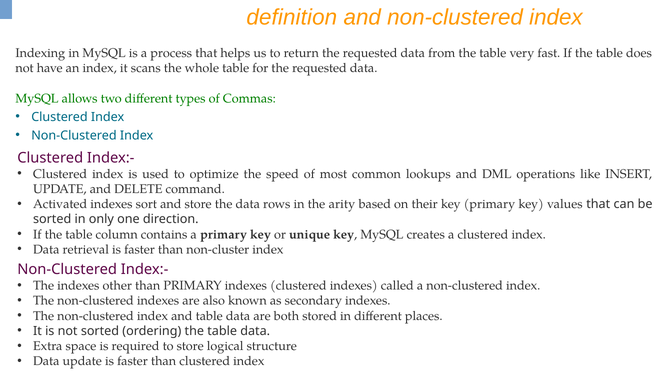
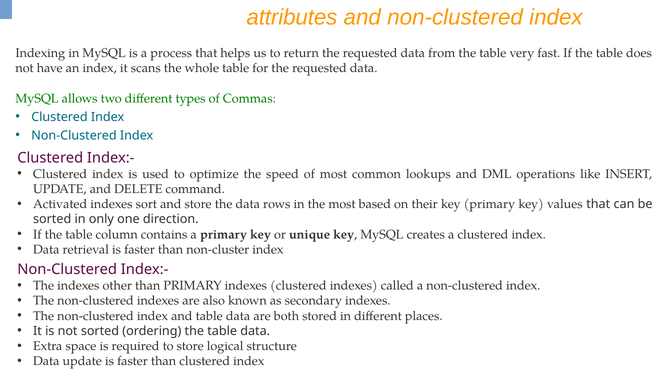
definition: definition -> attributes (292, 17)
the arity: arity -> most (342, 204)
